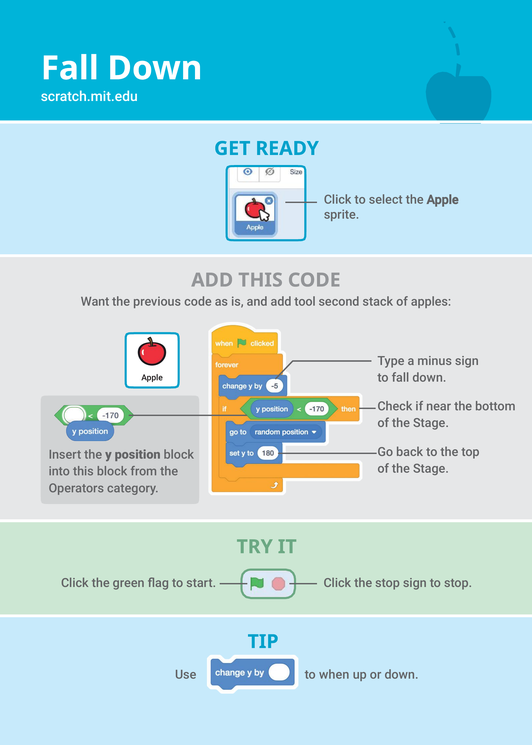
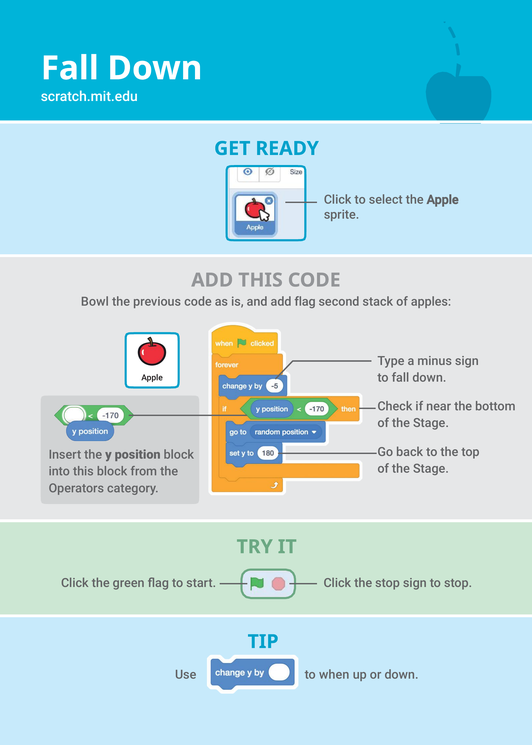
Want: Want -> Bowl (95, 302)
add tool: tool -> flag (305, 302)
